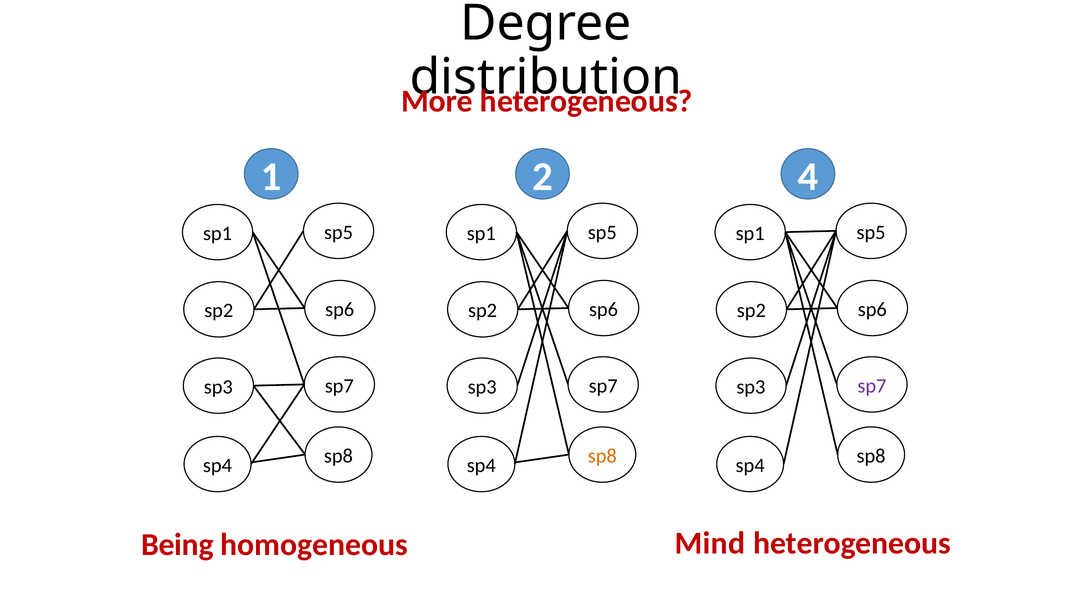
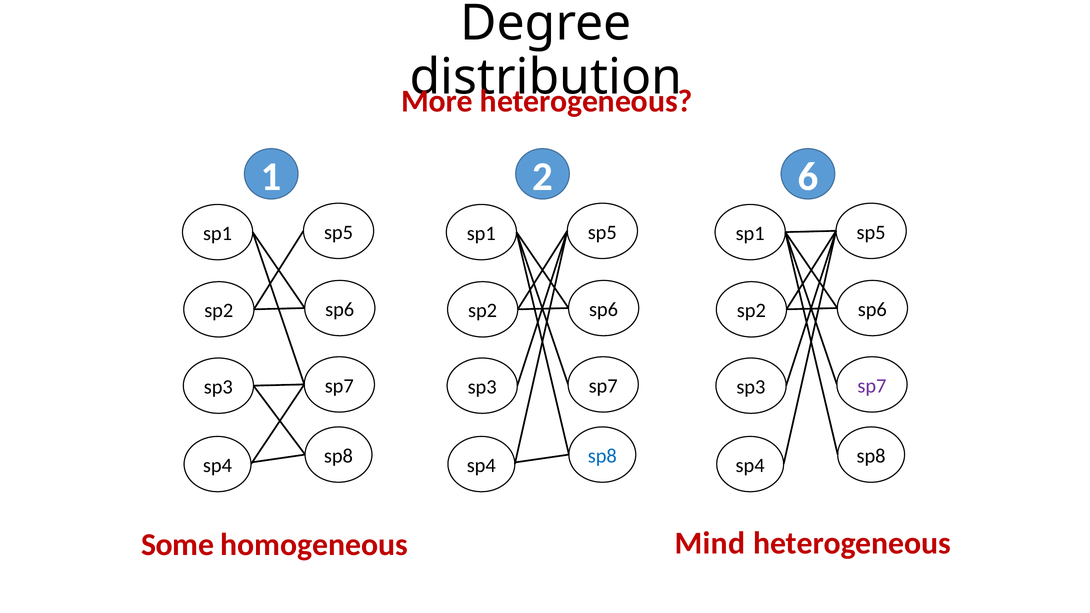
4: 4 -> 6 (808, 177)
sp8 colour: orange -> blue (602, 456)
Being: Being -> Some (178, 545)
